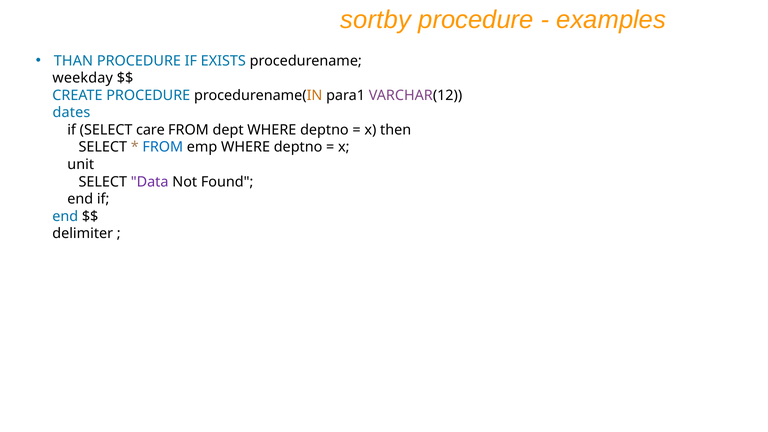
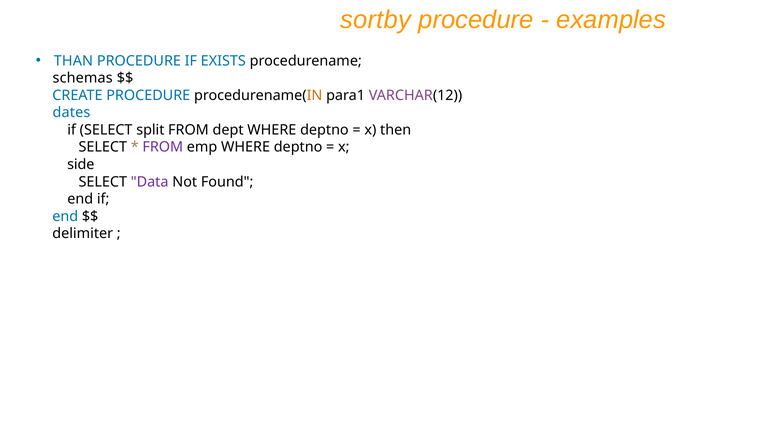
weekday: weekday -> schemas (83, 78)
care: care -> split (150, 130)
FROM colour: blue -> purple (163, 147)
unit: unit -> side (81, 164)
